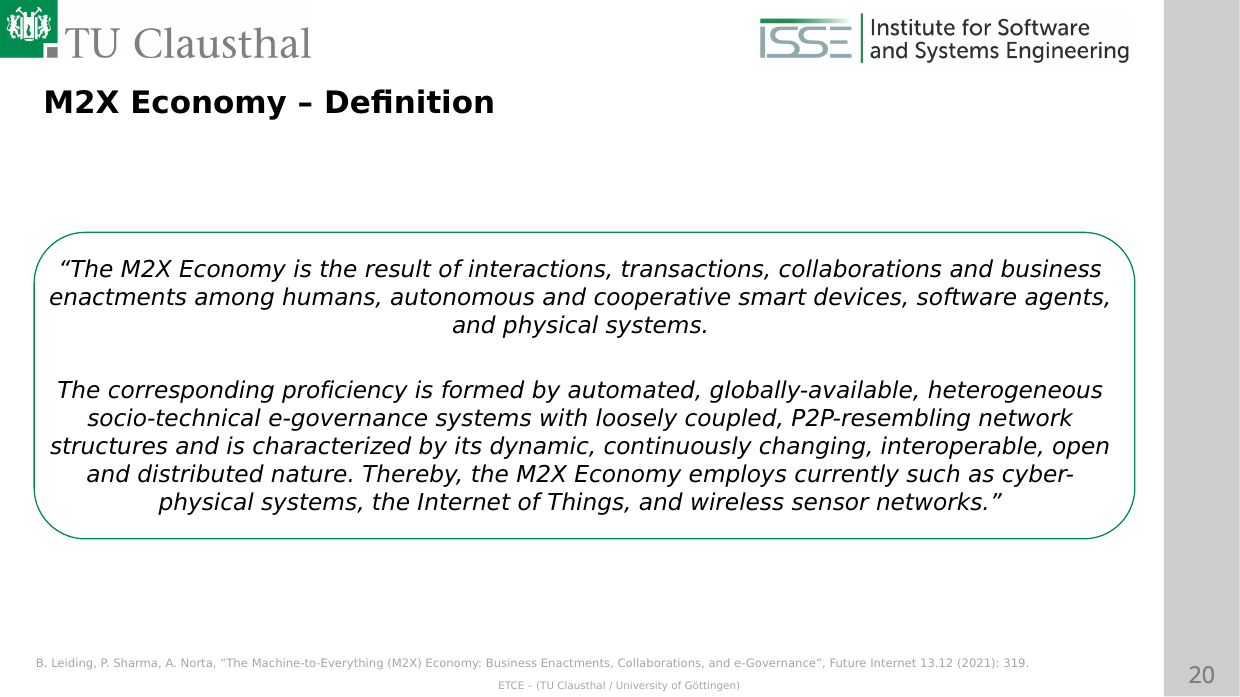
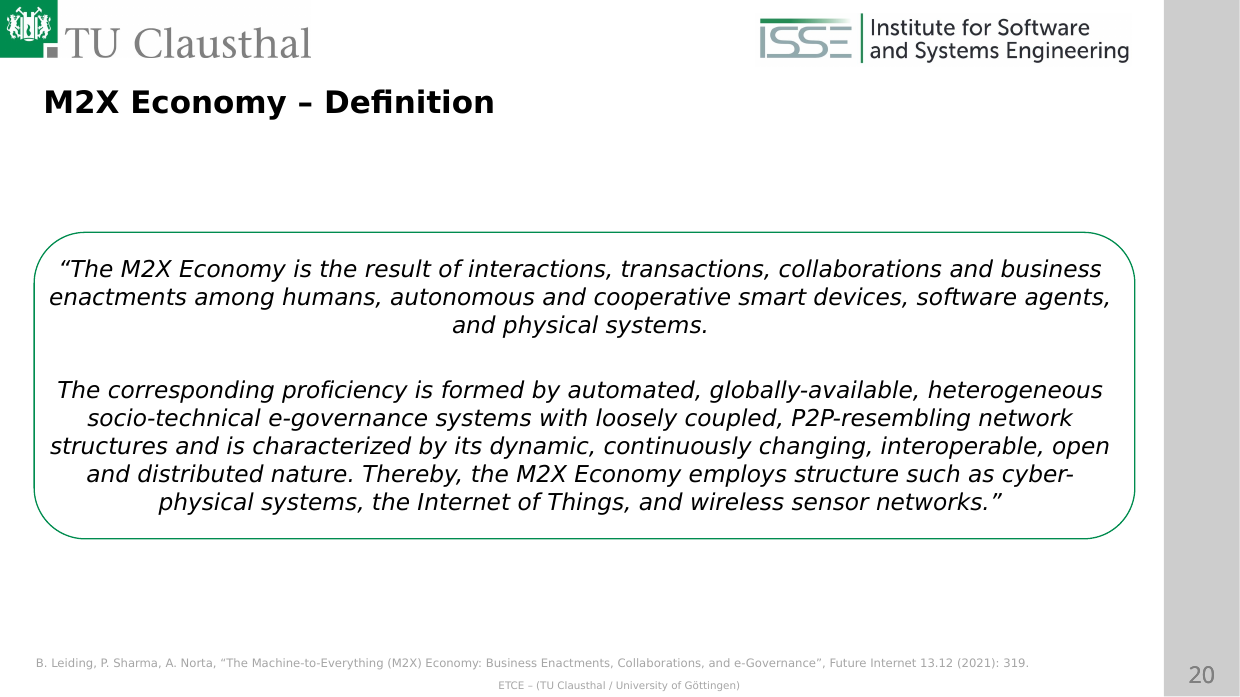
currently: currently -> structure (847, 475)
